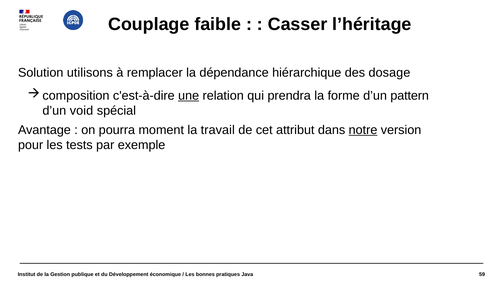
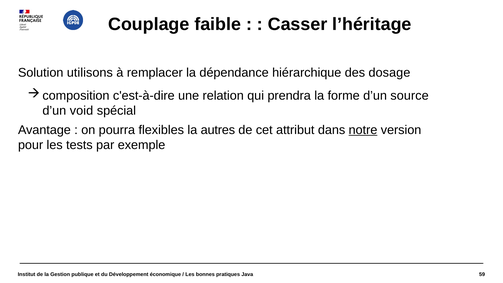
une underline: present -> none (189, 95)
pattern: pattern -> source (410, 95)
moment: moment -> flexibles (161, 130)
travail: travail -> autres (218, 130)
